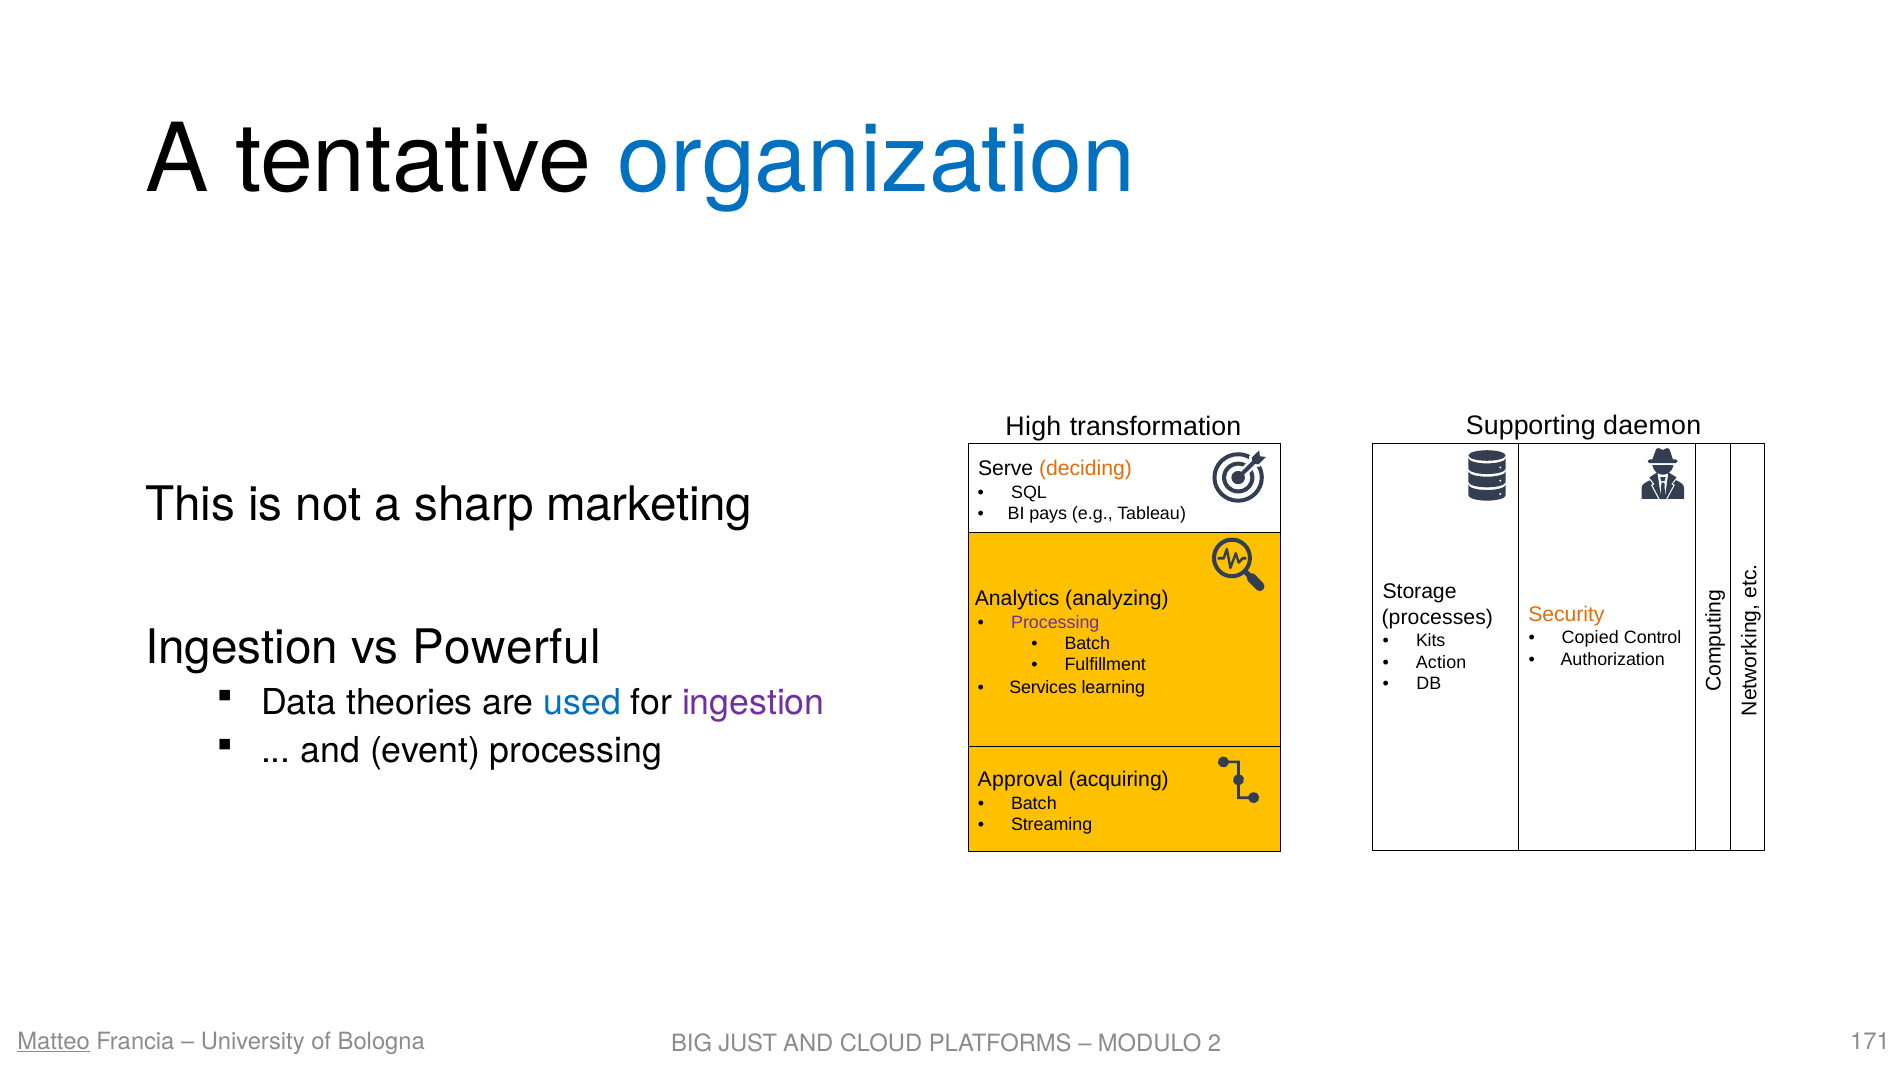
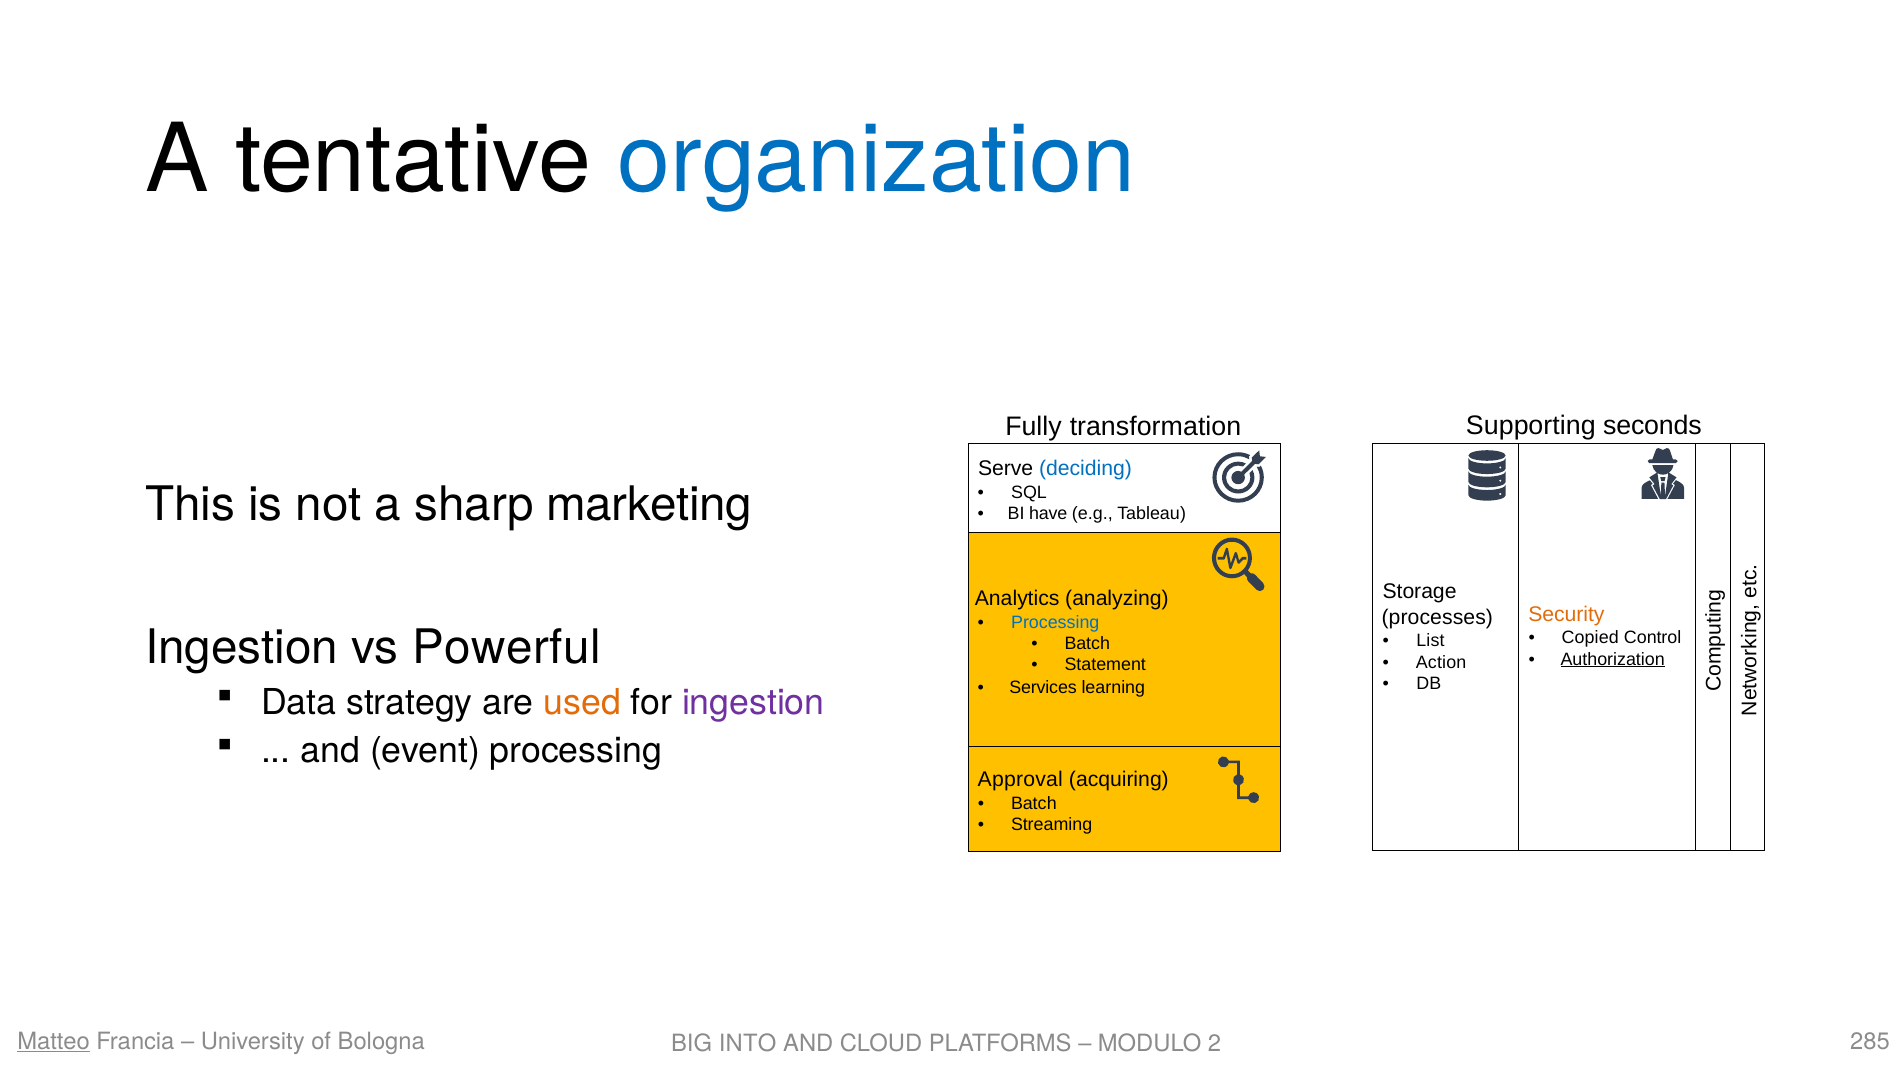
daemon: daemon -> seconds (1652, 426)
High: High -> Fully (1034, 427)
deciding colour: orange -> blue (1086, 469)
pays: pays -> have (1048, 514)
Processing colour: purple -> blue (1055, 622)
Kits: Kits -> List (1430, 640)
Authorization underline: none -> present (1613, 659)
Fulfillment: Fulfillment -> Statement (1105, 665)
theories: theories -> strategy (410, 702)
used colour: blue -> orange (582, 702)
171: 171 -> 285 (1870, 1041)
JUST: JUST -> INTO (748, 1044)
